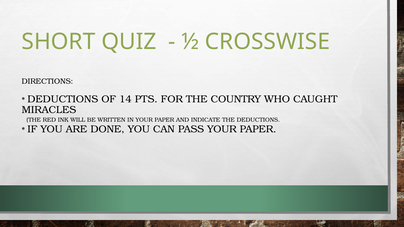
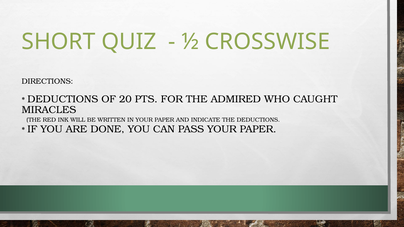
14: 14 -> 20 (125, 99)
COUNTRY: COUNTRY -> ADMIRED (236, 99)
